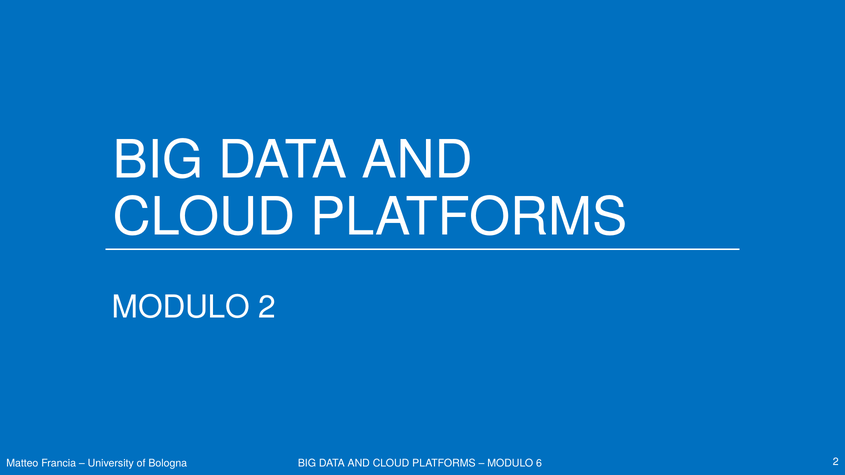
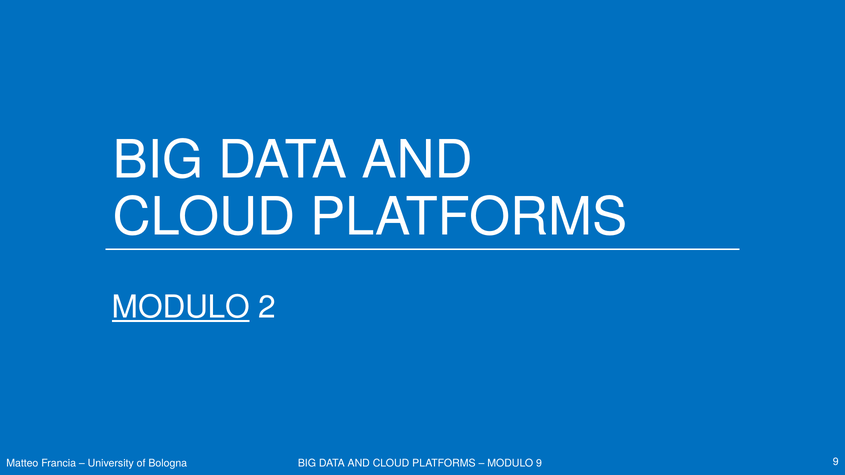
MODULO underline: none -> present (181, 308)
MODULO 6: 6 -> 9 (539, 463)
Bologna 2: 2 -> 9 (836, 462)
